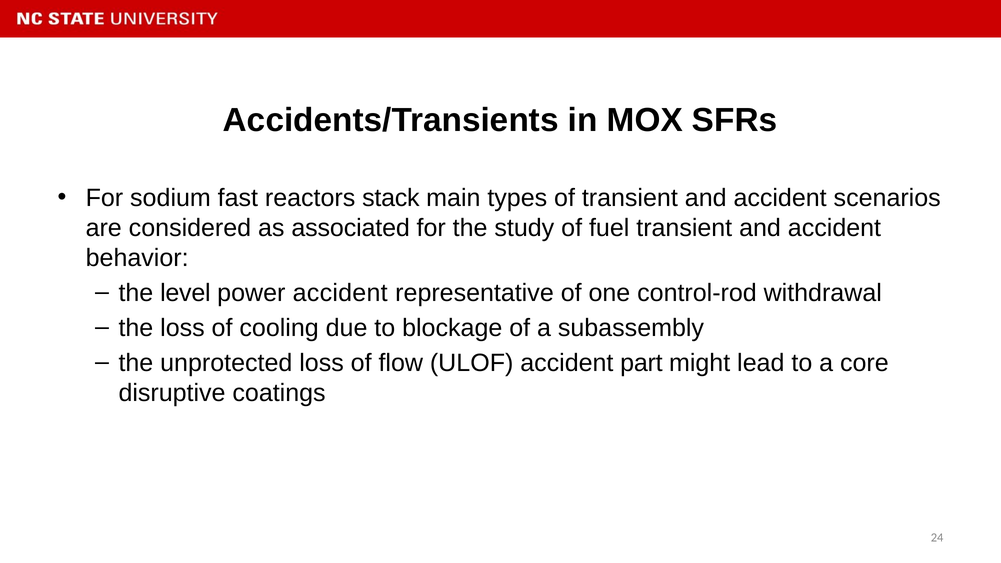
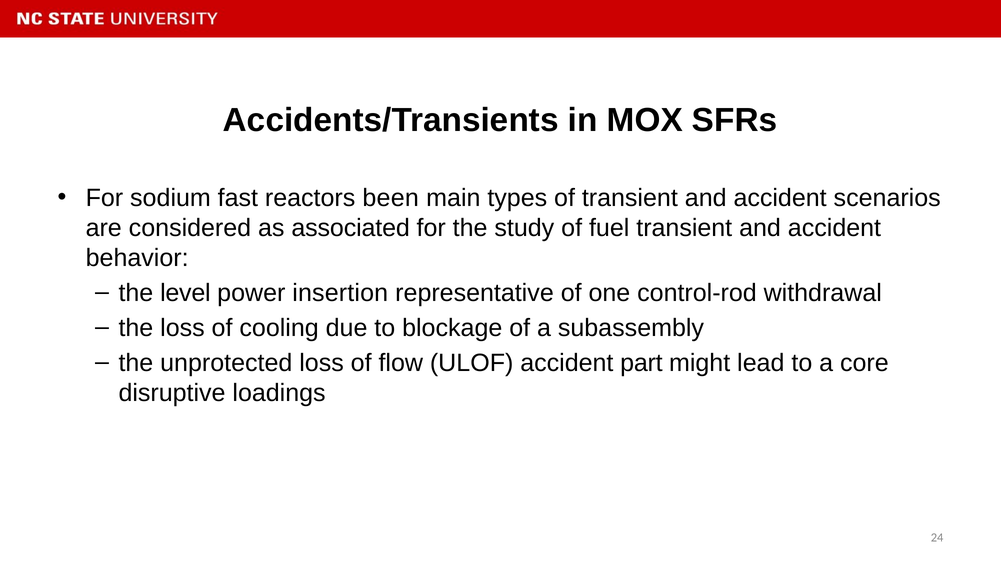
stack: stack -> been (391, 198)
power accident: accident -> insertion (340, 293)
coatings: coatings -> loadings (279, 393)
